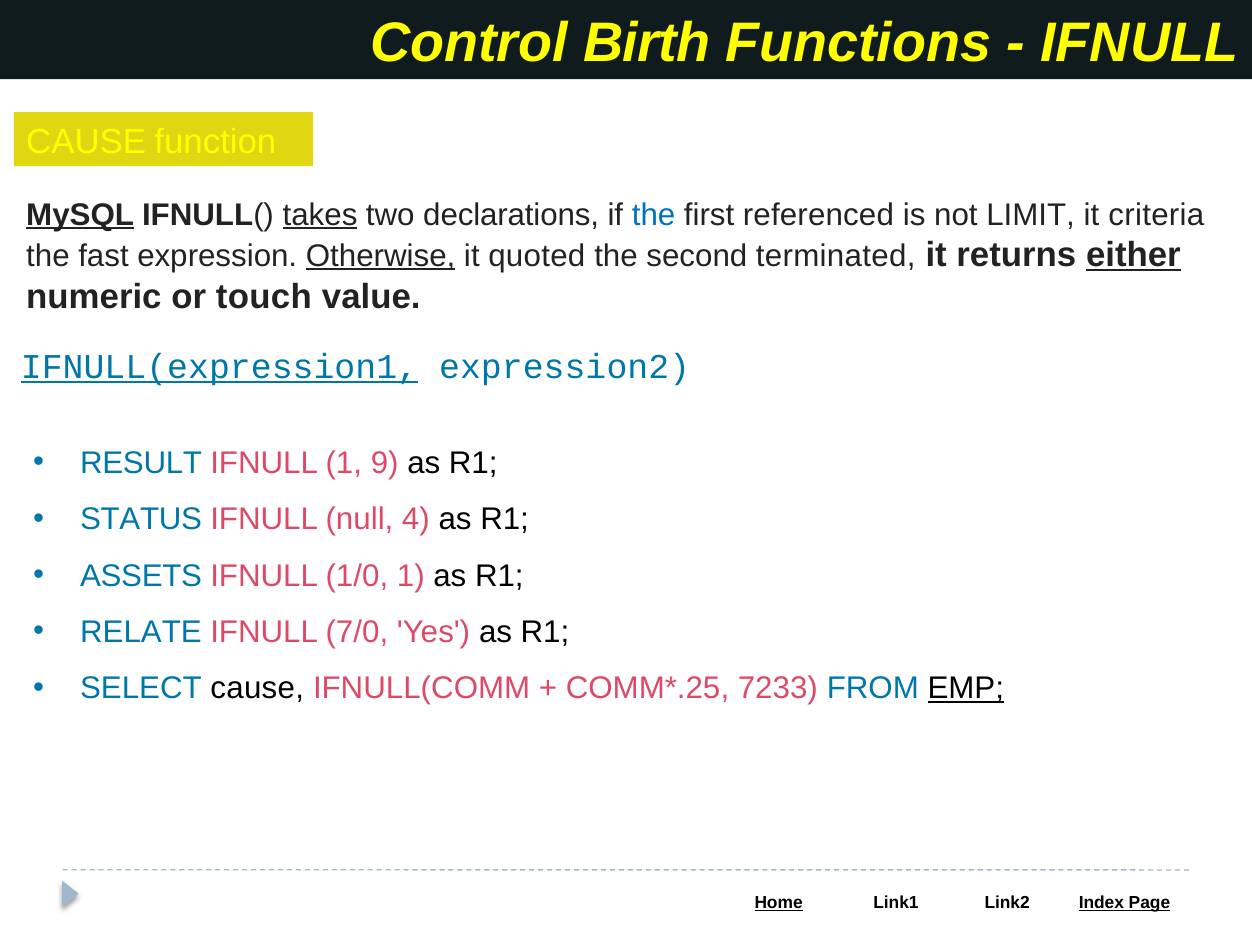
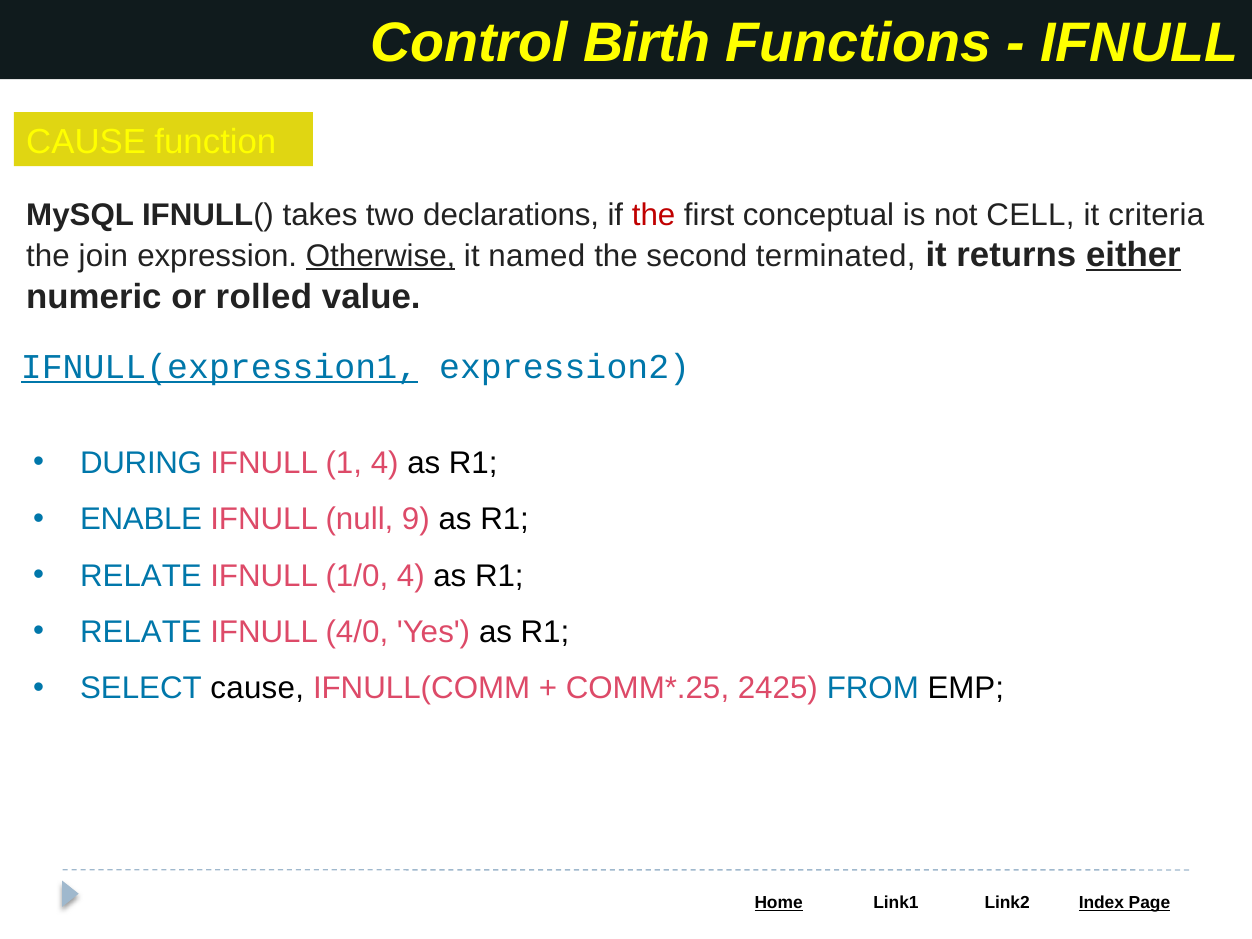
MySQL underline: present -> none (80, 215)
takes underline: present -> none (320, 215)
the colour: blue -> red (654, 215)
referenced: referenced -> conceptual (818, 215)
LIMIT: LIMIT -> CELL (1030, 215)
fast: fast -> join (103, 256)
quoted: quoted -> named (537, 256)
touch: touch -> rolled (264, 297)
RESULT: RESULT -> DURING (141, 463)
1 9: 9 -> 4 (385, 463)
STATUS: STATUS -> ENABLE (141, 520)
4: 4 -> 9 (416, 520)
ASSETS: ASSETS -> RELATE (141, 576)
1/0 1: 1 -> 4 (411, 576)
7/0: 7/0 -> 4/0 (357, 632)
7233: 7233 -> 2425 (778, 689)
EMP underline: present -> none (966, 689)
